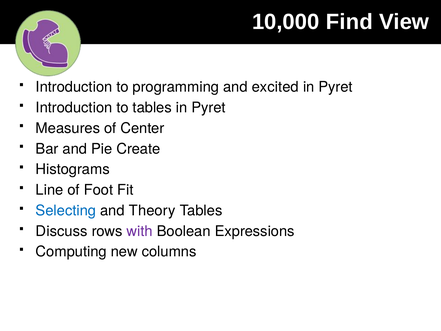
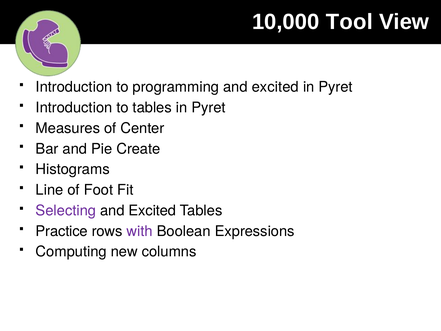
Find: Find -> Tool (349, 22)
Selecting colour: blue -> purple (66, 210)
Theory: Theory -> Excited (152, 210)
Discuss: Discuss -> Practice (62, 231)
